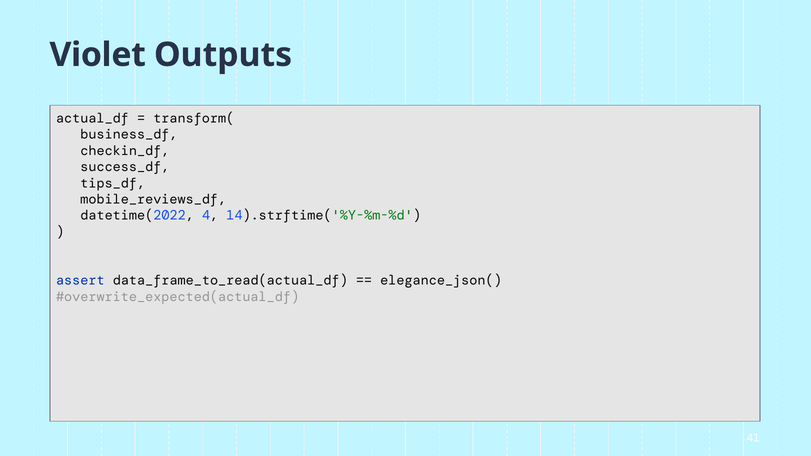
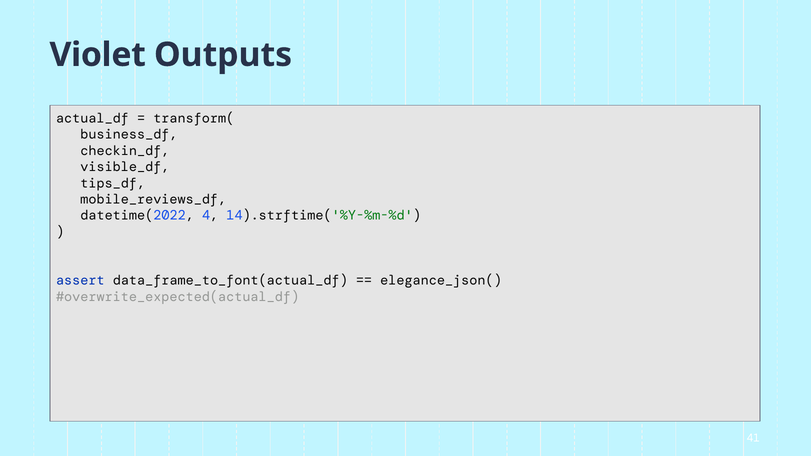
success_df: success_df -> visible_df (125, 167)
data_frame_to_read(actual_df: data_frame_to_read(actual_df -> data_frame_to_font(actual_df (230, 280)
